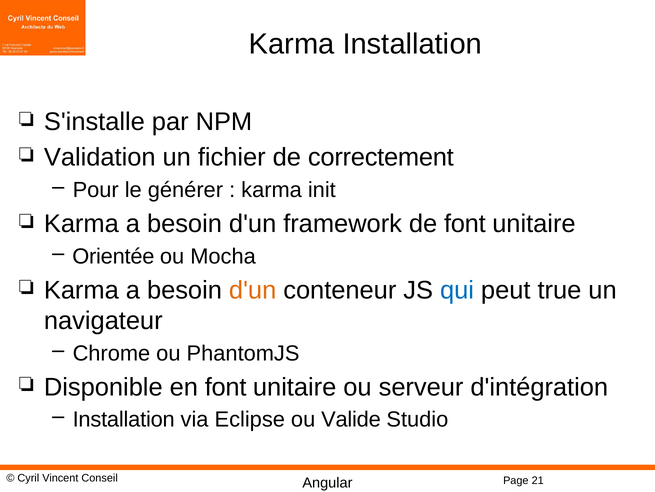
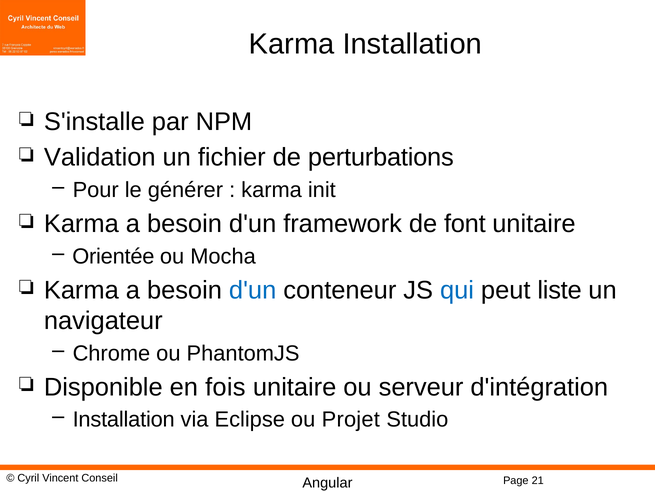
correctement: correctement -> perturbations (381, 157)
d'un colour: orange -> blue (253, 290)
true: true -> liste (560, 290)
en font: font -> fois (225, 387)
Valide: Valide -> Projet (351, 419)
